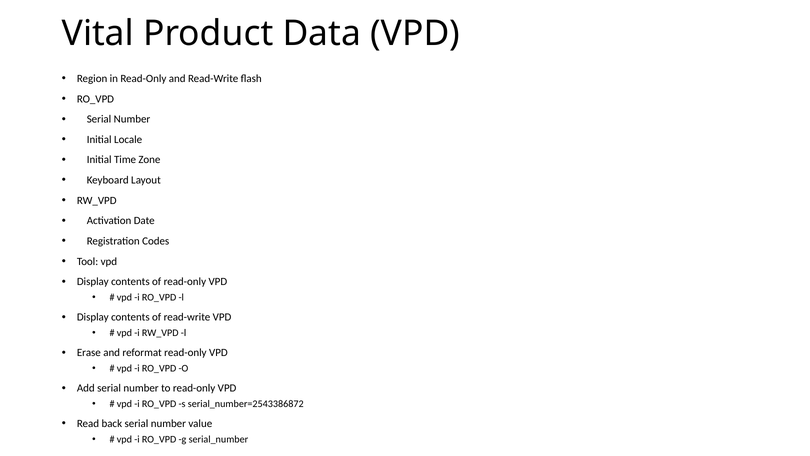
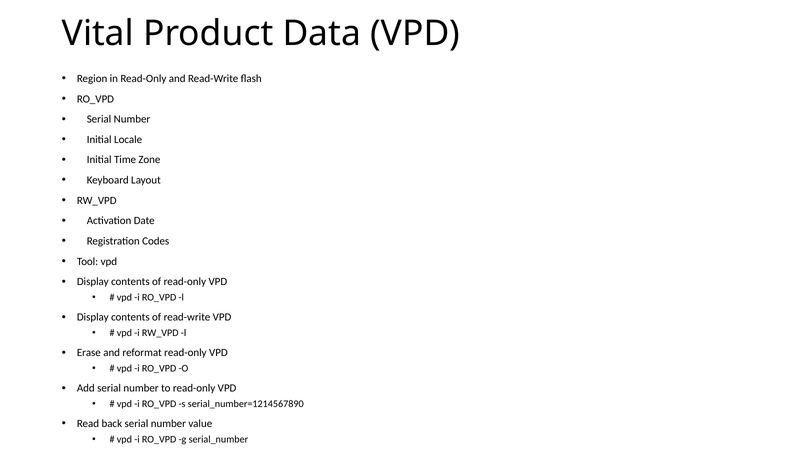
serial_number=2543386872: serial_number=2543386872 -> serial_number=1214567890 (246, 404)
